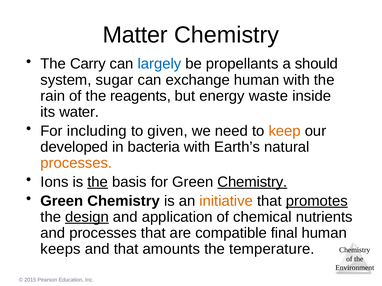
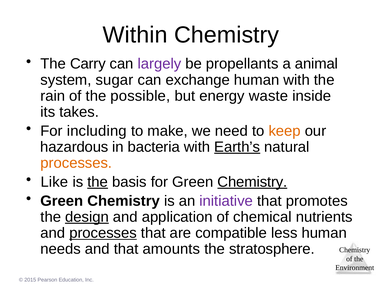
Matter: Matter -> Within (135, 35)
largely colour: blue -> purple (159, 64)
should: should -> animal (316, 64)
reagents: reagents -> possible (140, 96)
water: water -> takes (79, 112)
given: given -> make (168, 131)
developed: developed -> hazardous (74, 147)
Earth’s underline: none -> present (237, 147)
Ions: Ions -> Like (54, 182)
initiative colour: orange -> purple (226, 201)
promotes underline: present -> none (317, 201)
processes underline: none -> present (103, 233)
final: final -> less (284, 233)
keeps: keeps -> needs (61, 249)
temperature: temperature -> stratosphere (272, 249)
